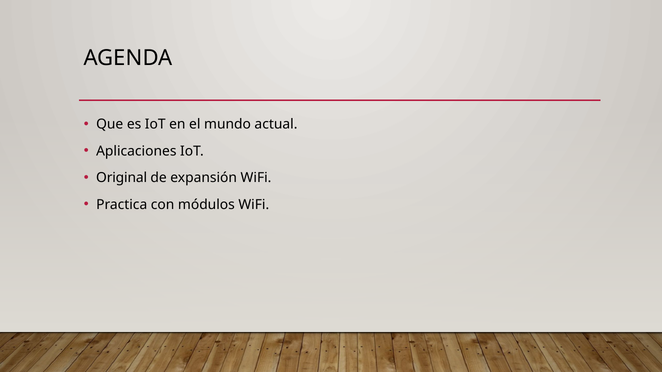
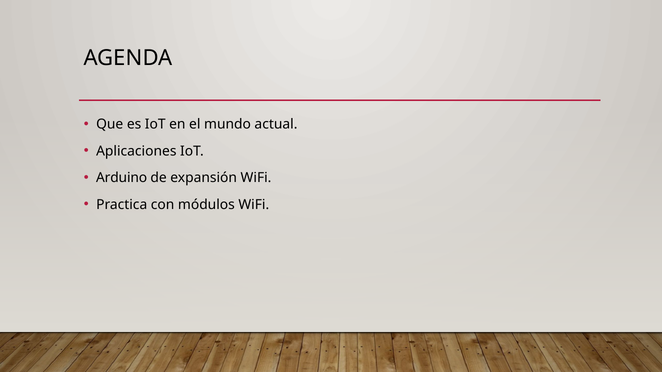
Original: Original -> Arduino (122, 178)
